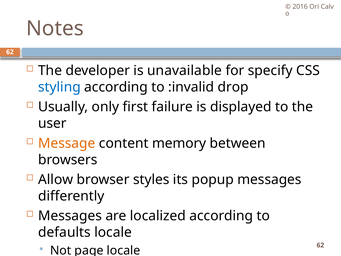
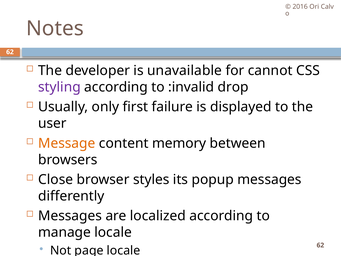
specify: specify -> cannot (270, 71)
styling colour: blue -> purple (59, 87)
Allow: Allow -> Close (56, 179)
defaults: defaults -> manage (65, 232)
